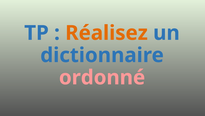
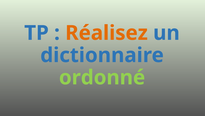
ordonné colour: pink -> light green (102, 77)
